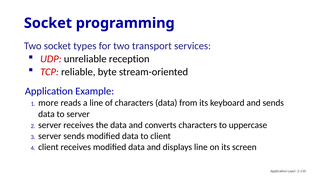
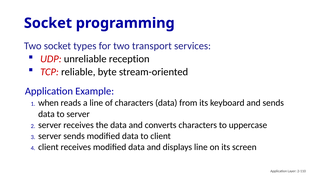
more: more -> when (48, 103)
